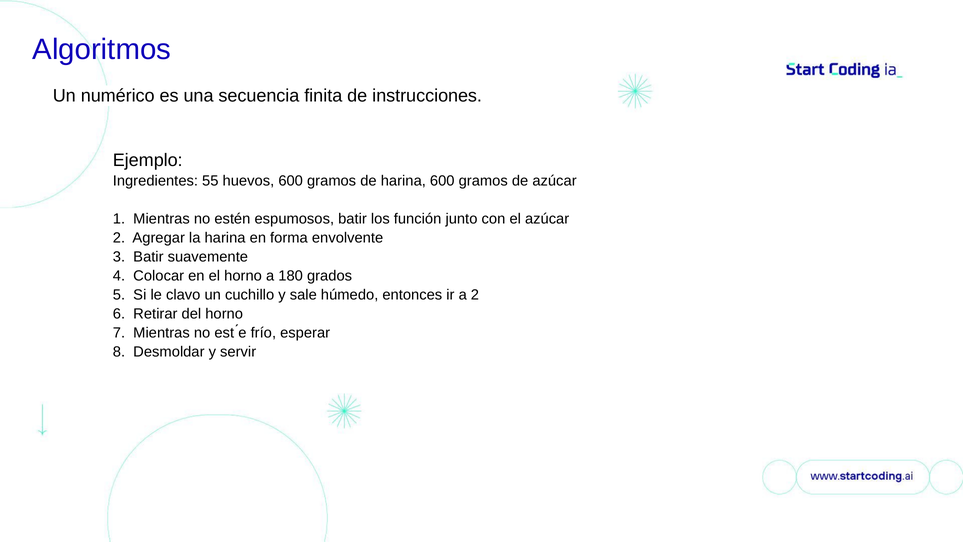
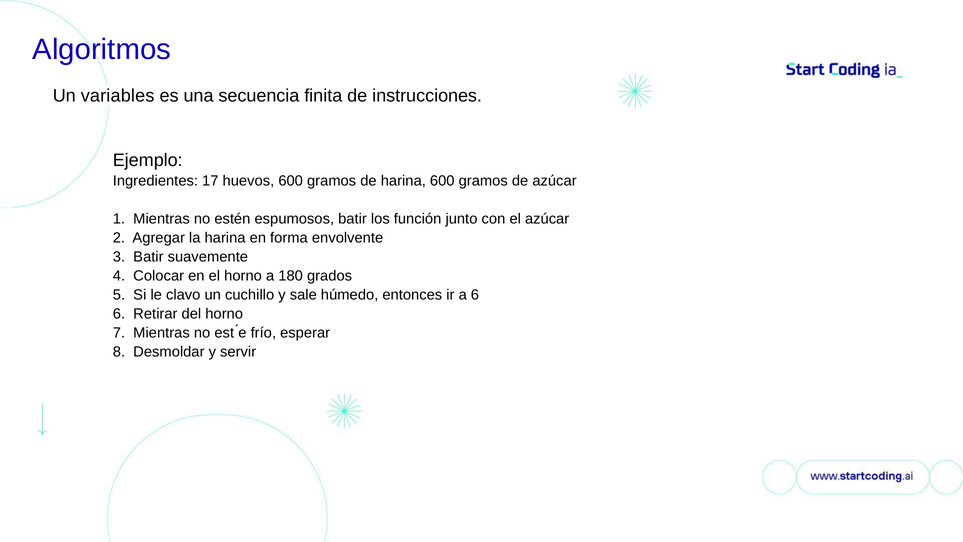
numérico: numérico -> variables (118, 96)
55: 55 -> 17 (210, 181)
a 2: 2 -> 6 (475, 295)
